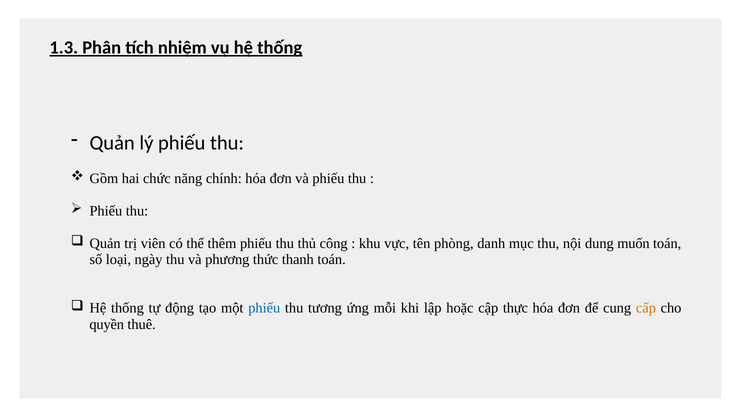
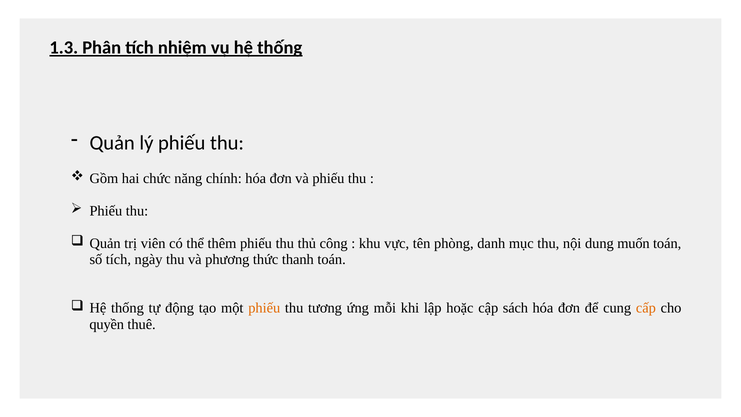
số loại: loại -> tích (118, 259)
phiếu colour: blue -> orange (264, 308)
thực: thực -> sách (515, 308)
